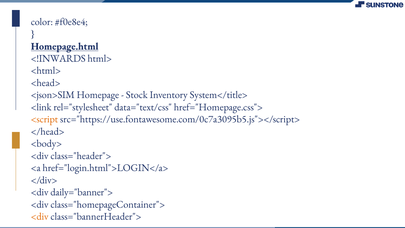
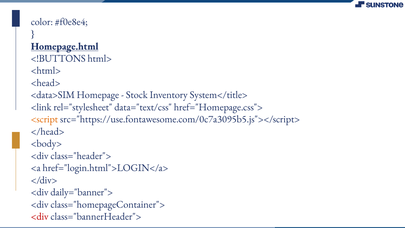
<!INWARDS: <!INWARDS -> <!BUTTONS (58, 58)
<json>SIM: <json>SIM -> <data>SIM (53, 95)
<div colour: orange -> red (40, 216)
